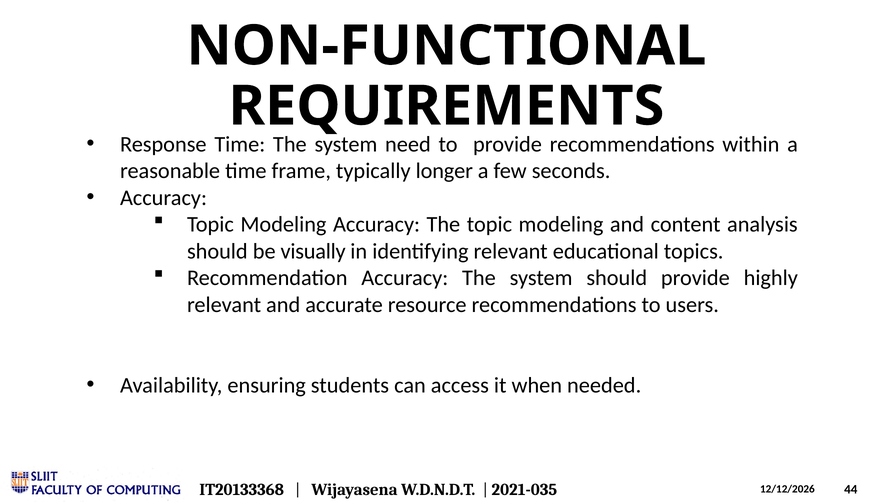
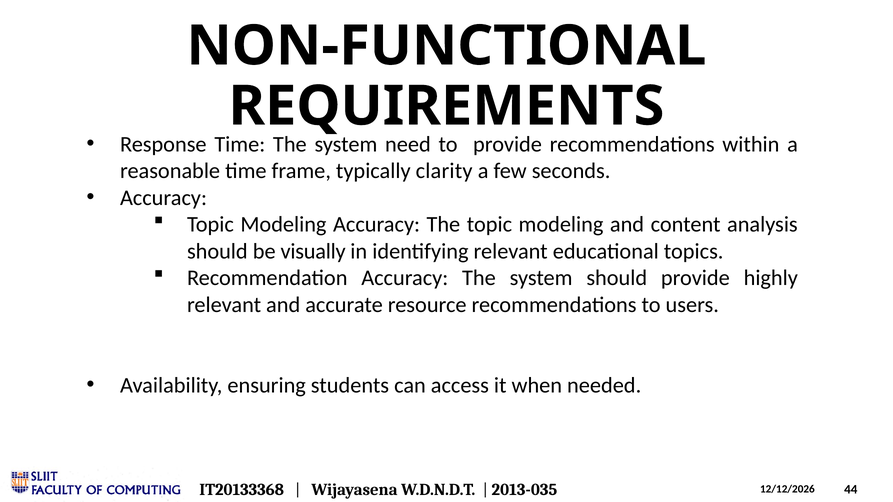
longer: longer -> clarity (444, 171)
2021-035: 2021-035 -> 2013-035 (524, 490)
